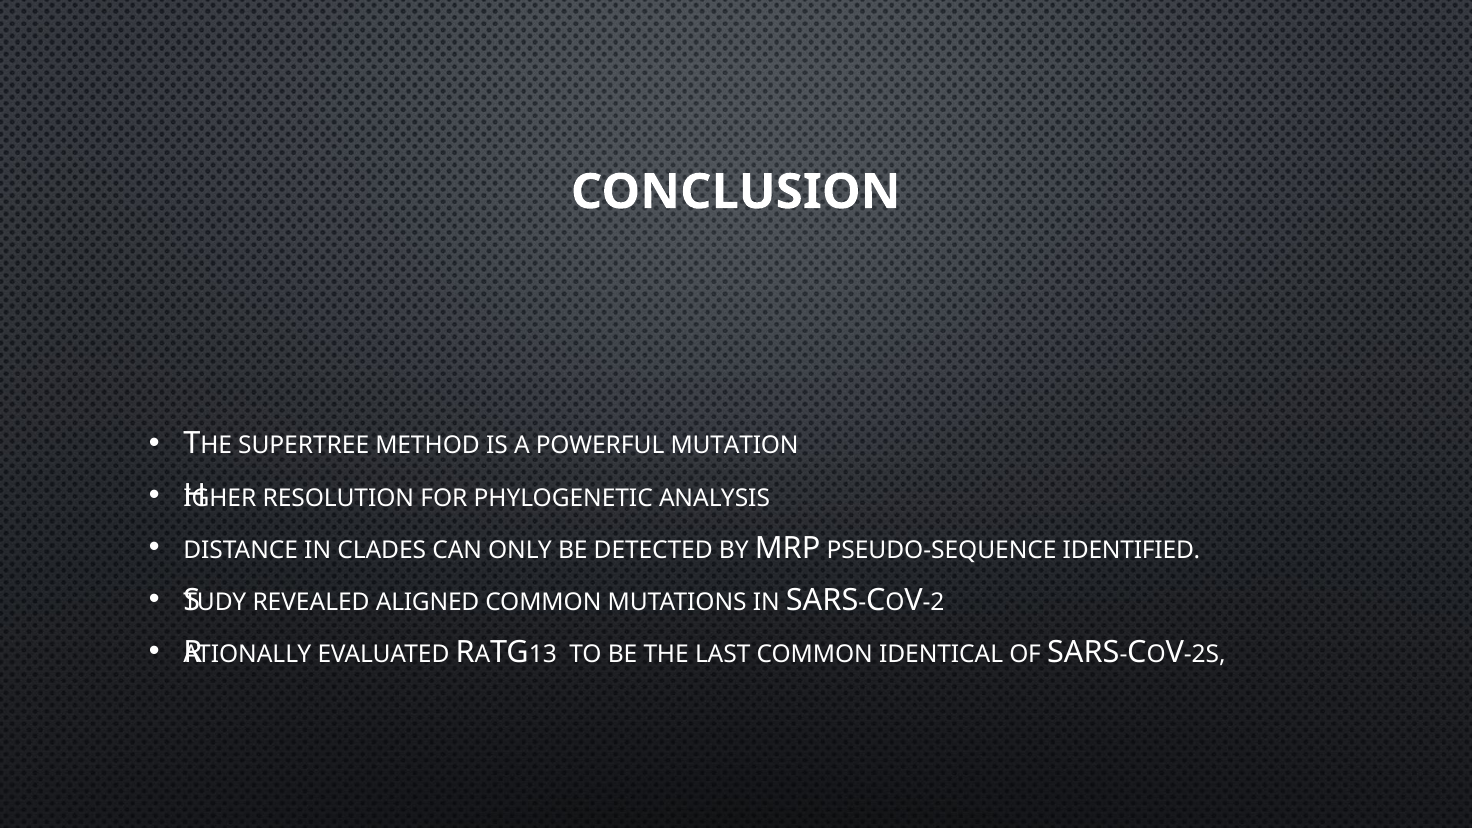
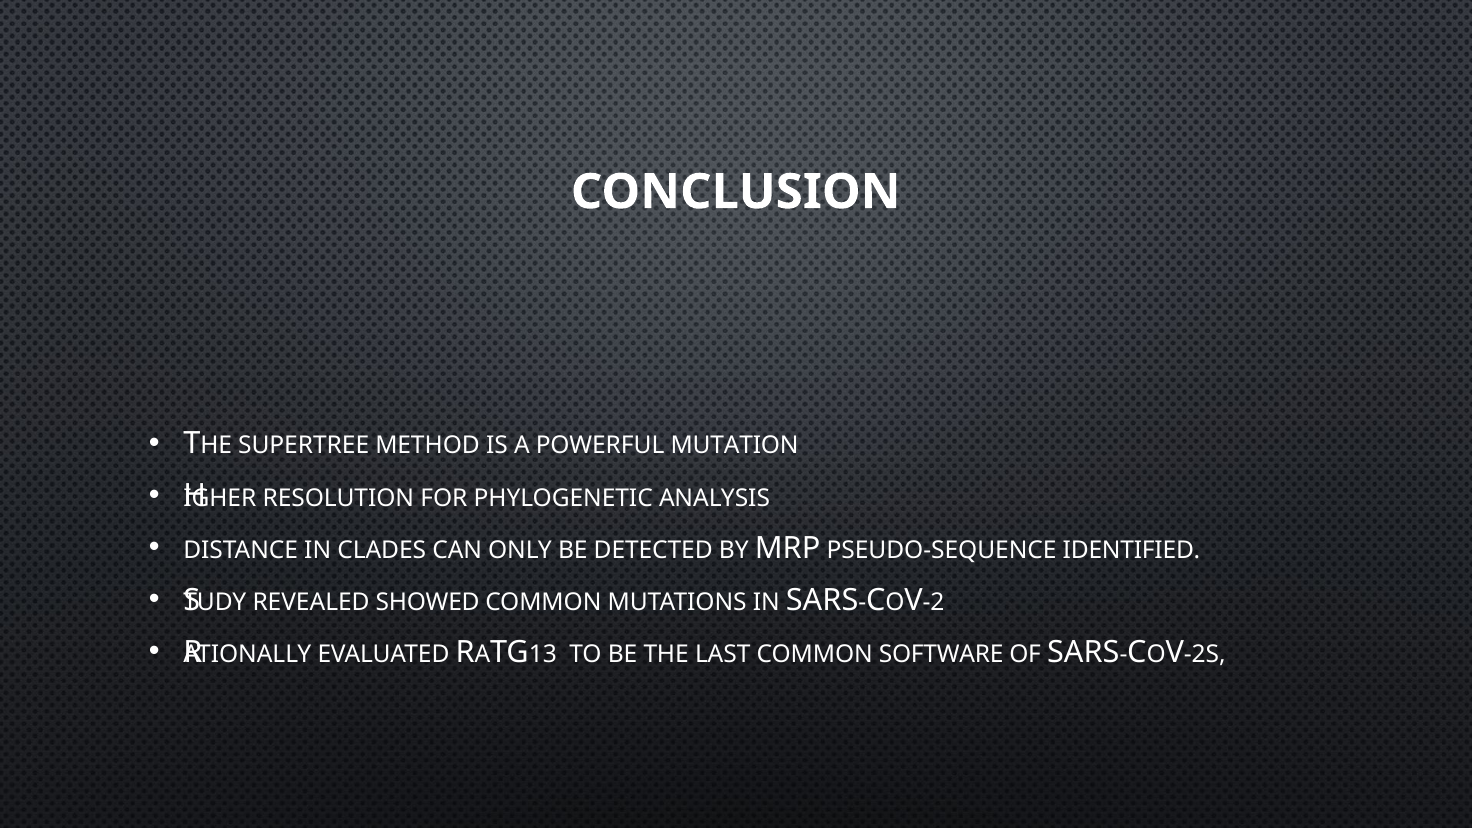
ALIGNED: ALIGNED -> SHOWED (428, 602)
IDENTICAL: IDENTICAL -> SOFTWARE (941, 654)
